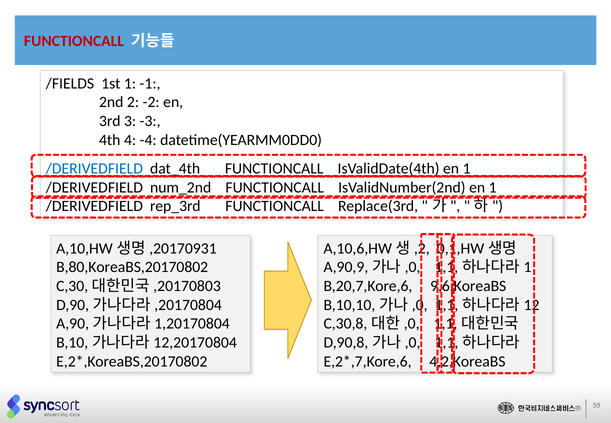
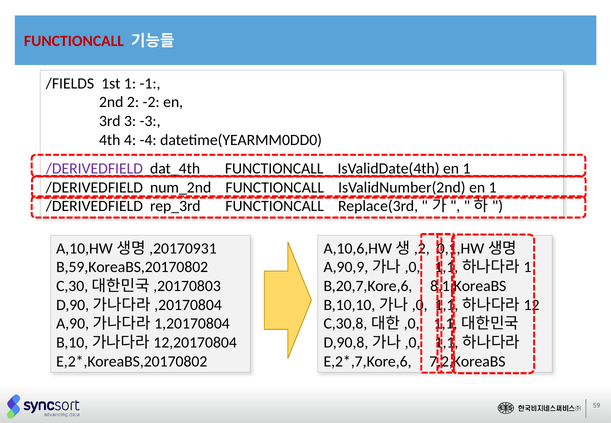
/DERIVEDFIELD colour: blue -> purple (94, 169)
B,80,KoreaBS,20170802: B,80,KoreaBS,20170802 -> B,59,KoreaBS,20170802 (132, 267)
9,6,KoreaBS: 9,6,KoreaBS -> 8,1,KoreaBS (468, 286)
4,2,KoreaBS: 4,2,KoreaBS -> 7,2,KoreaBS (467, 361)
